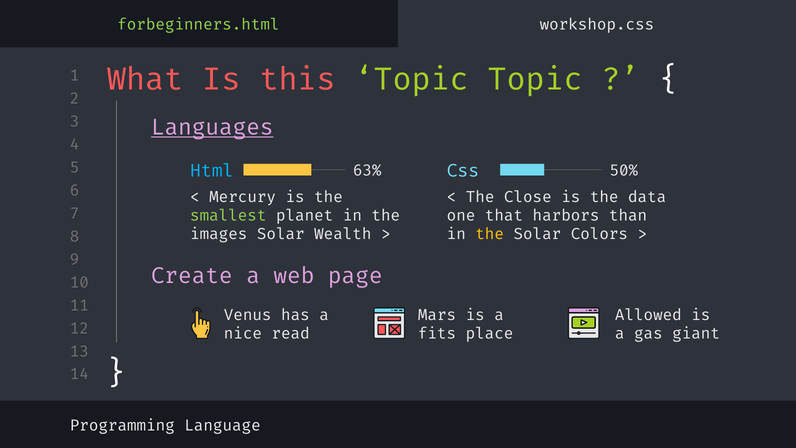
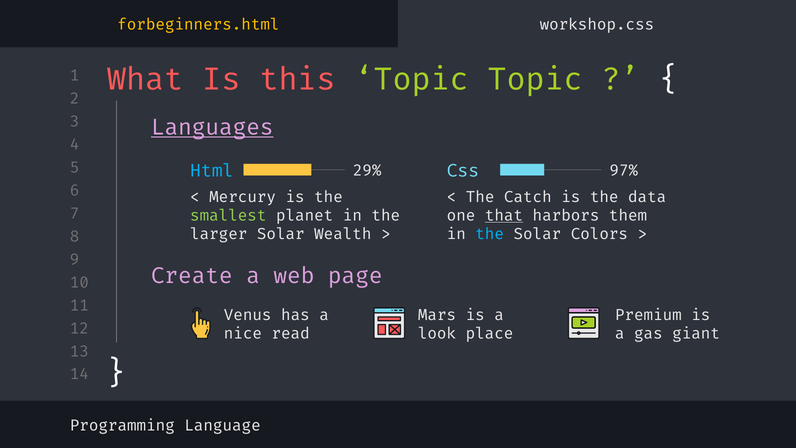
forbeginners.html colour: light green -> yellow (198, 25)
63%: 63% -> 29% (367, 171)
50%: 50% -> 97% (624, 171)
Close: Close -> Catch (528, 197)
that underline: none -> present (504, 215)
than: than -> them (628, 215)
images: images -> larger (219, 234)
the colour: yellow -> light blue (490, 234)
Allowed: Allowed -> Premium (648, 315)
fits: fits -> look (437, 333)
